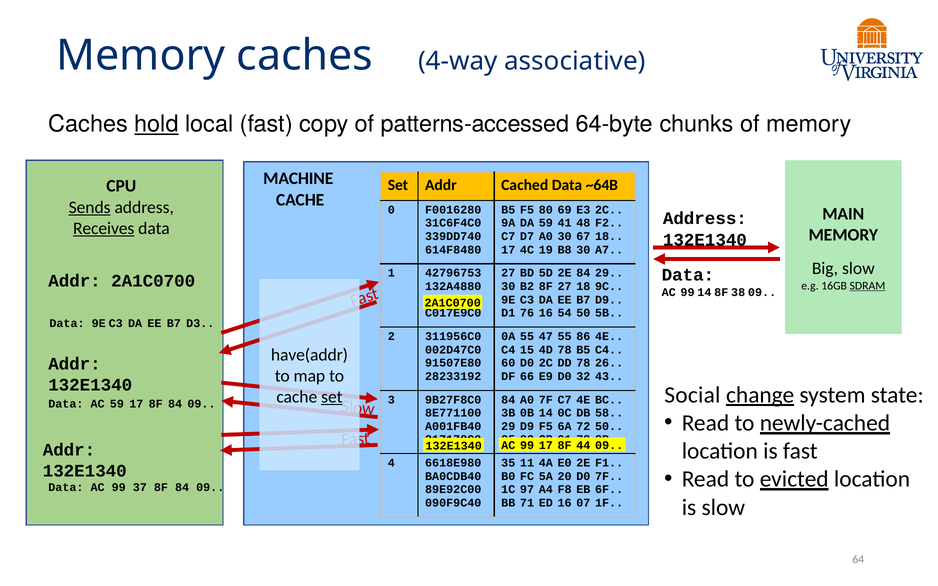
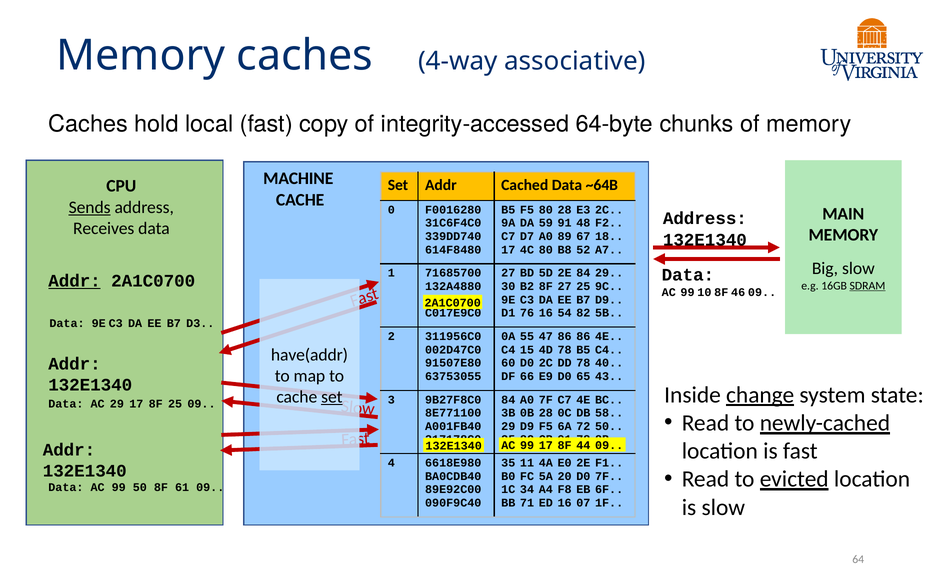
hold underline: present -> none (157, 124)
patterns-accessed: patterns-accessed -> integrity-accessed (475, 124)
80 69: 69 -> 28 (565, 210)
59 41: 41 -> 91 (565, 223)
Receives underline: present -> none (104, 228)
A0 30: 30 -> 89 (565, 236)
4C 19: 19 -> 80 (546, 250)
B8 30: 30 -> 52 (583, 250)
42796753: 42796753 -> 71685700 (453, 273)
Addr underline: none -> present (75, 281)
27 18: 18 -> 25 (583, 286)
99 14: 14 -> 10 (704, 292)
38: 38 -> 46 (738, 292)
54 50: 50 -> 82 (583, 313)
47 55: 55 -> 86 (565, 337)
26: 26 -> 40 (609, 363)
28233192: 28233192 -> 63753055 (453, 376)
32: 32 -> 65 (583, 376)
Social: Social -> Inside (693, 395)
AC 59: 59 -> 29 (117, 404)
17 8F 84: 84 -> 25 (175, 404)
0B 14: 14 -> 28 (546, 413)
99 37: 37 -> 50 (140, 488)
84: 84 -> 61 (182, 488)
97: 97 -> 34 (527, 490)
